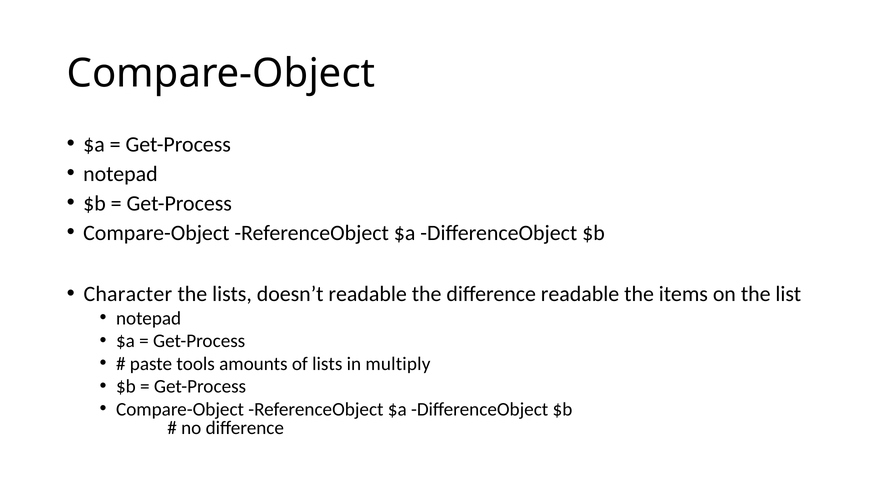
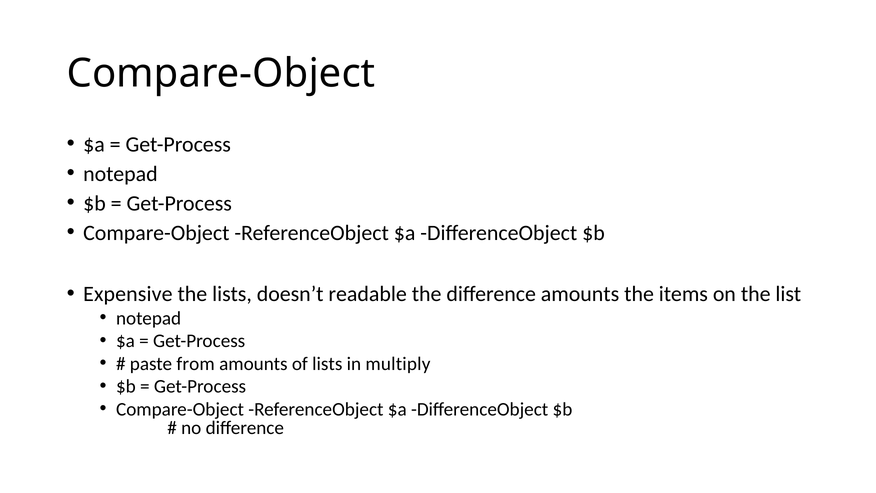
Character: Character -> Expensive (128, 294)
difference readable: readable -> amounts (580, 294)
tools: tools -> from (196, 364)
